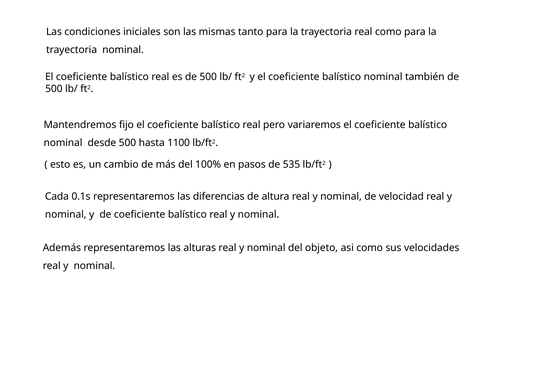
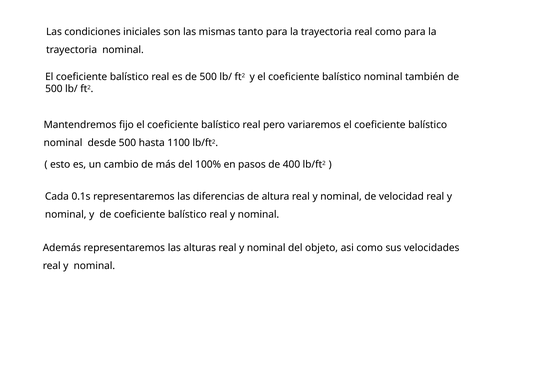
535: 535 -> 400 (291, 165)
